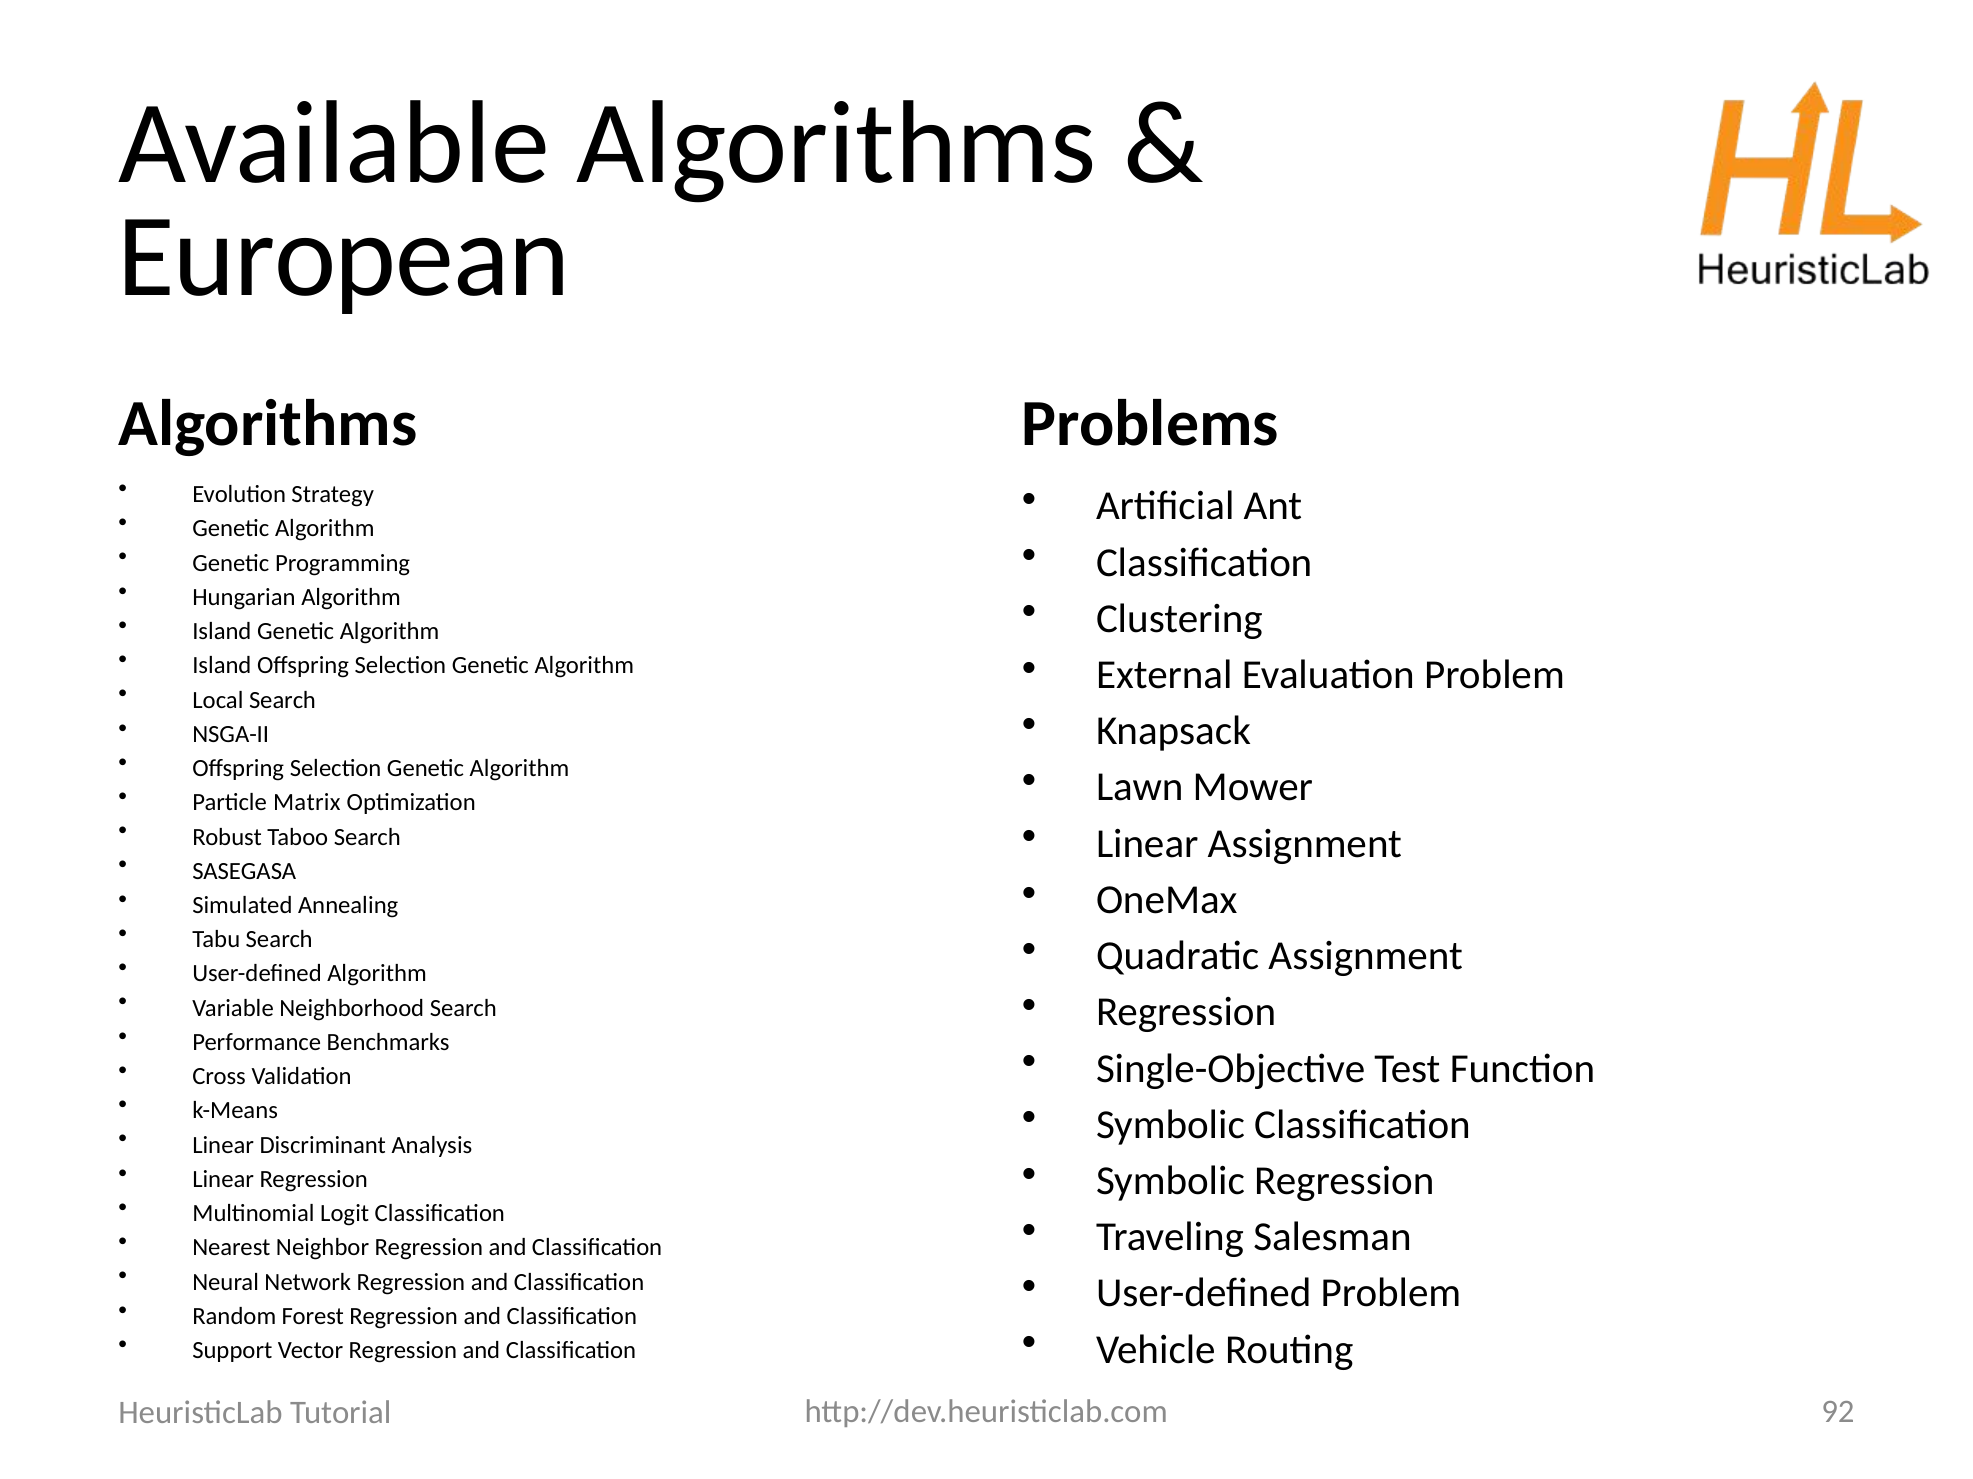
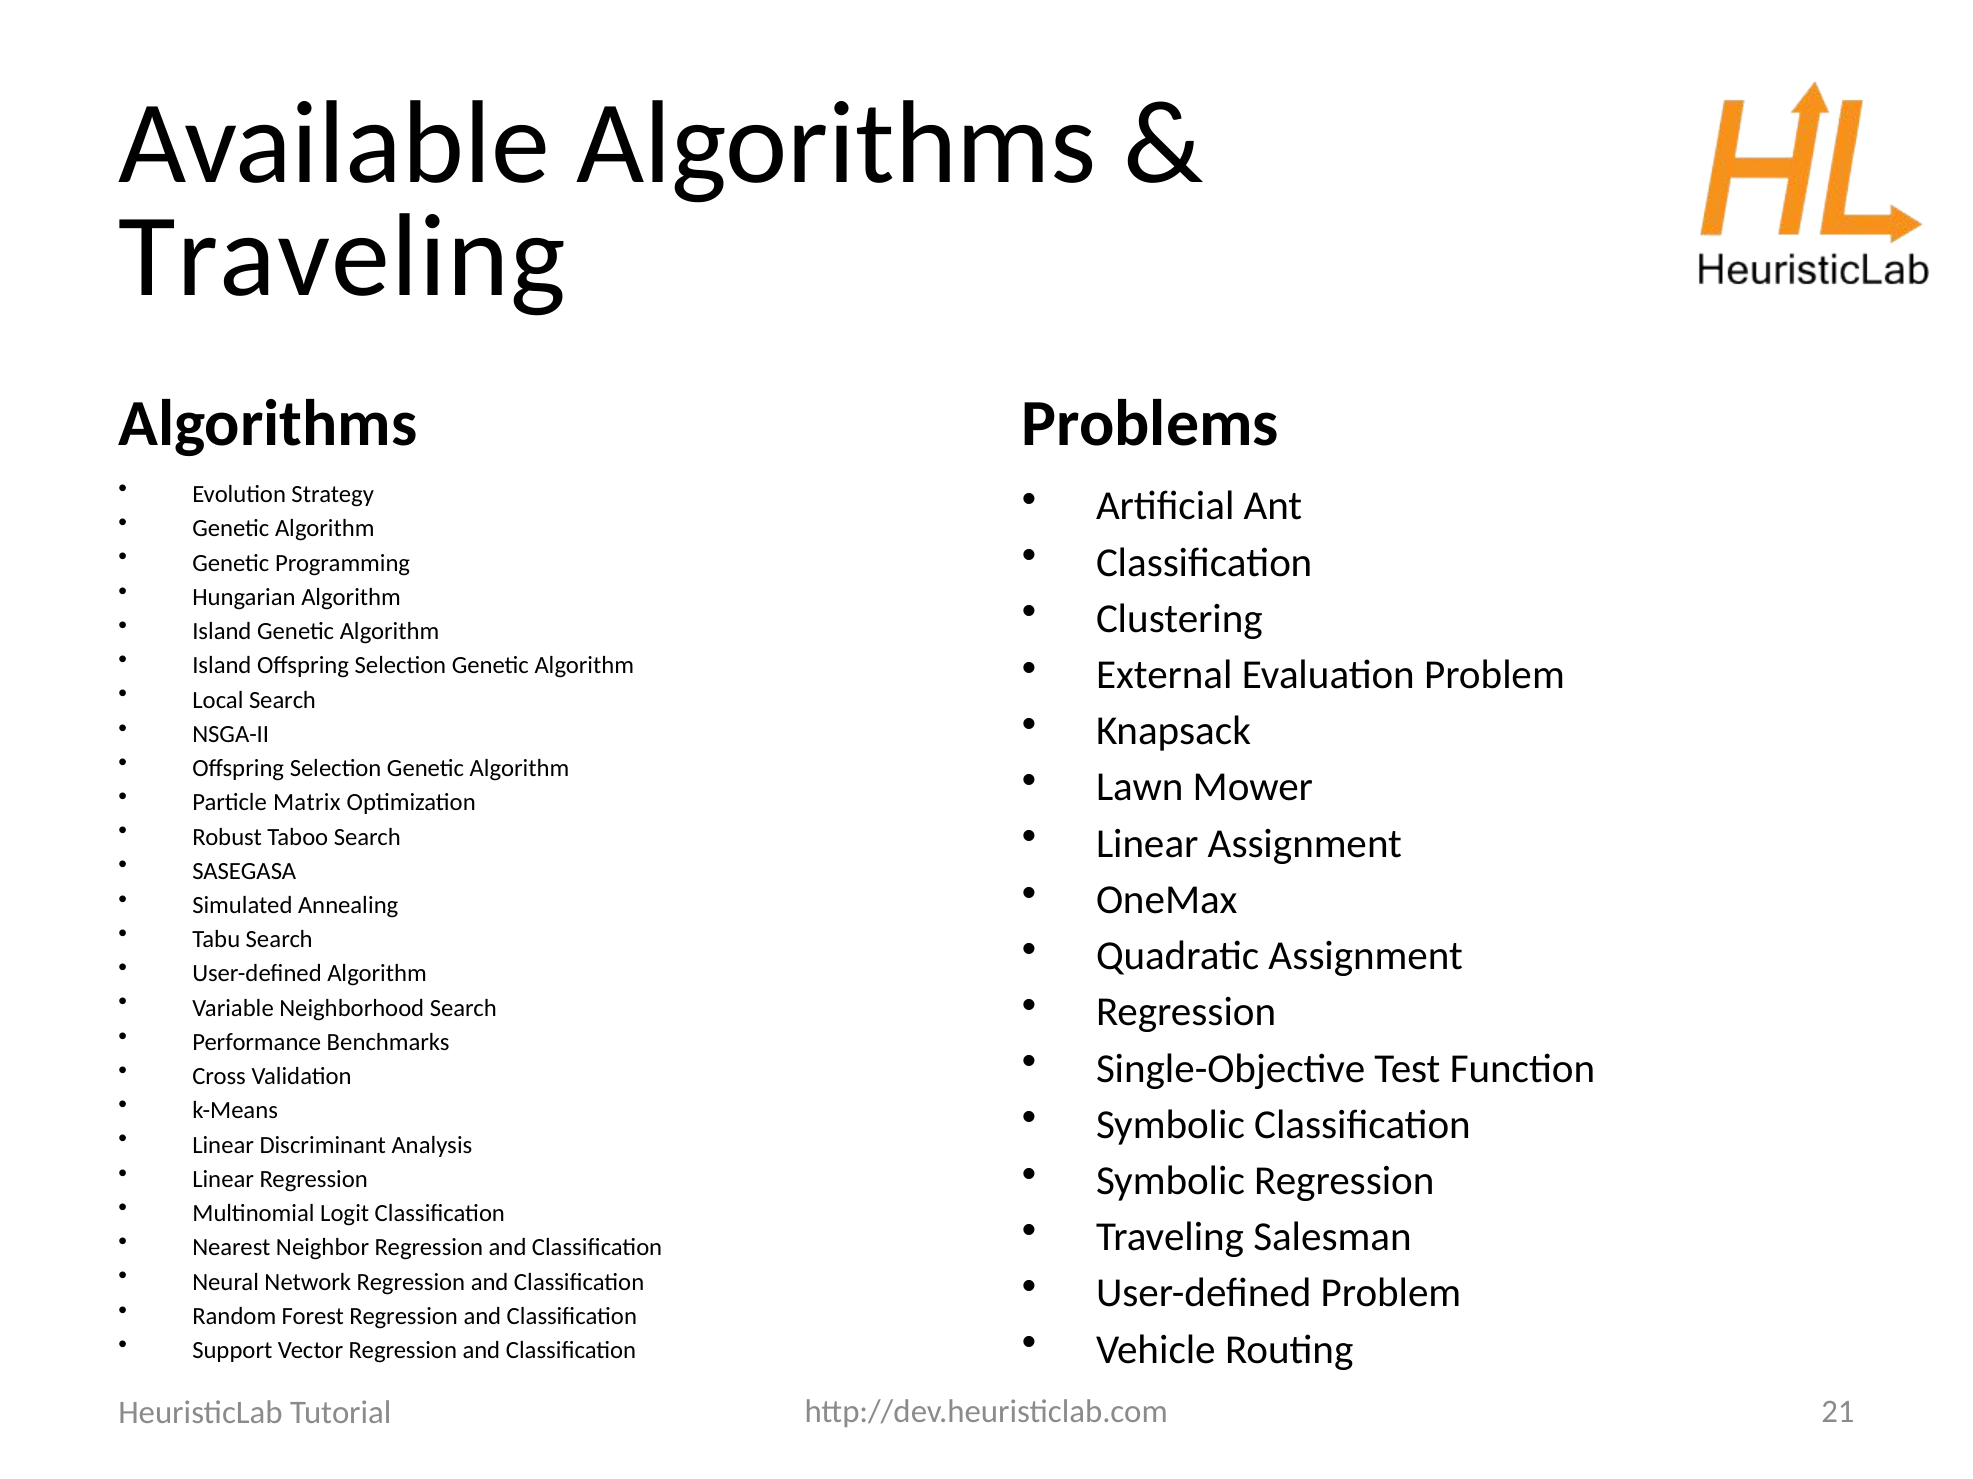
European: European -> Traveling (343, 257)
92: 92 -> 21 (1838, 1413)
